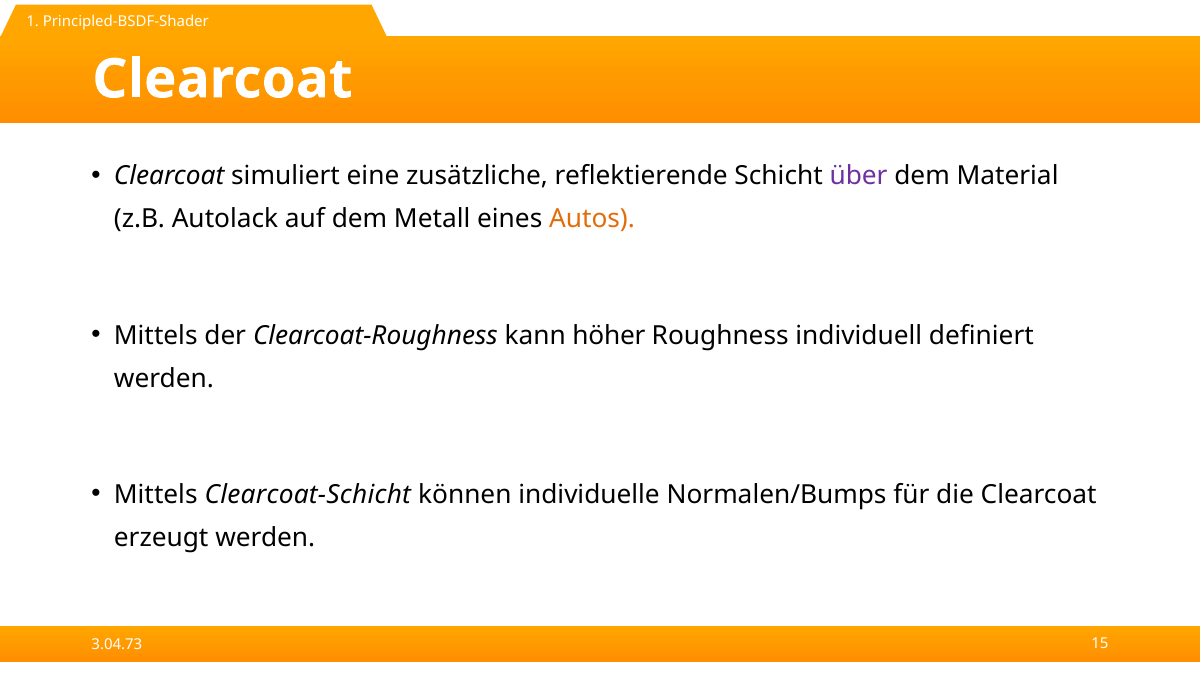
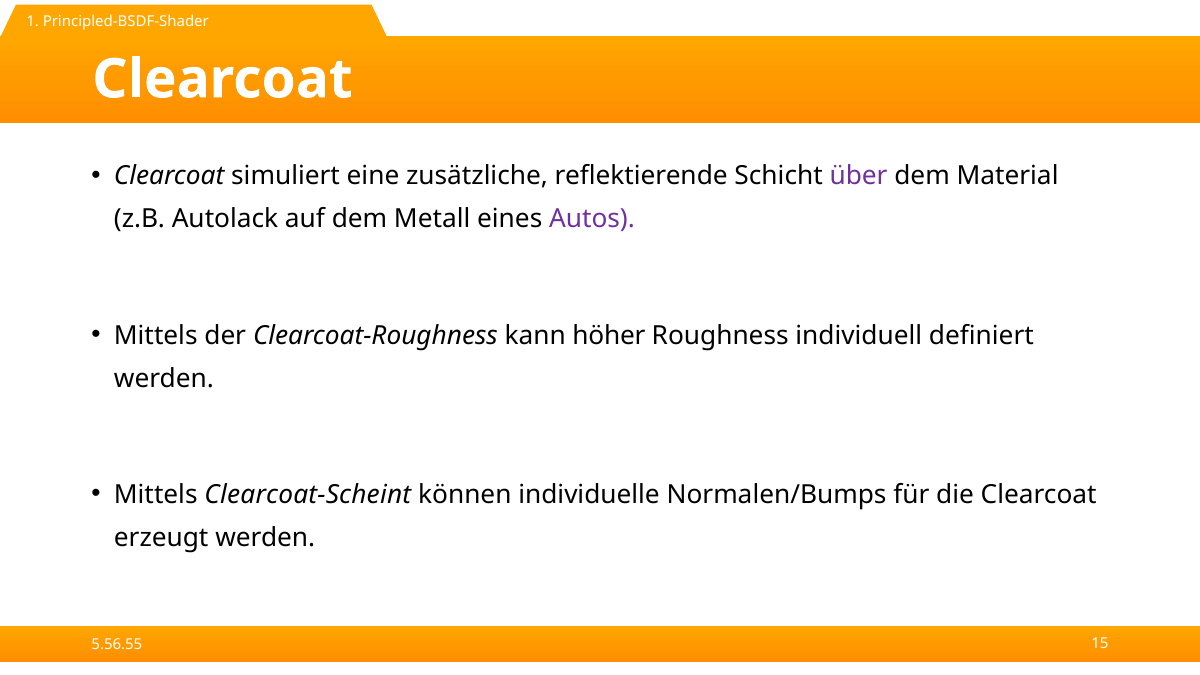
Autos colour: orange -> purple (592, 219)
Clearcoat-Schicht: Clearcoat-Schicht -> Clearcoat-Scheint (308, 495)
3.04.73: 3.04.73 -> 5.56.55 (117, 645)
